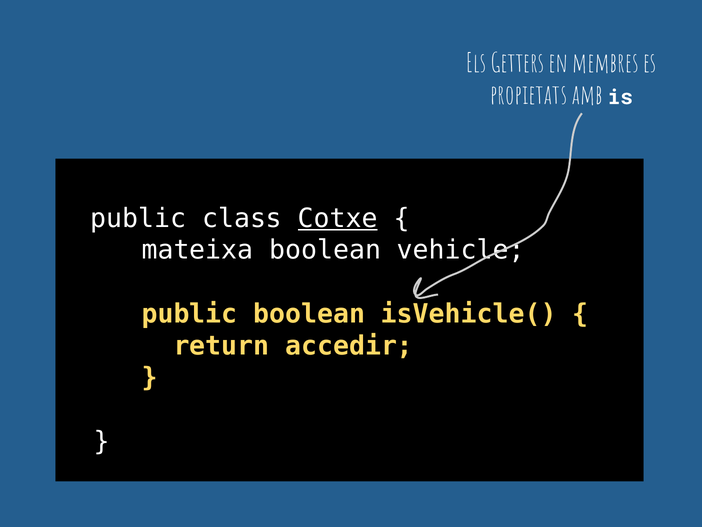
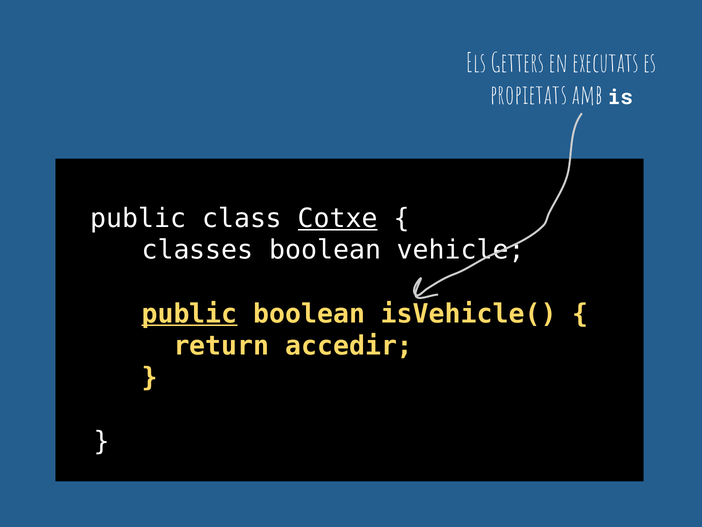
membres: membres -> executats (606, 63)
mateixa: mateixa -> classes (197, 250)
public underline: none -> present (189, 314)
